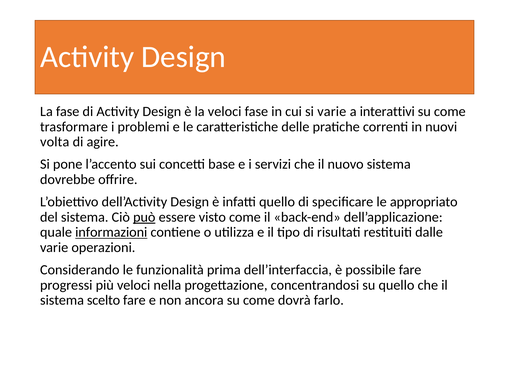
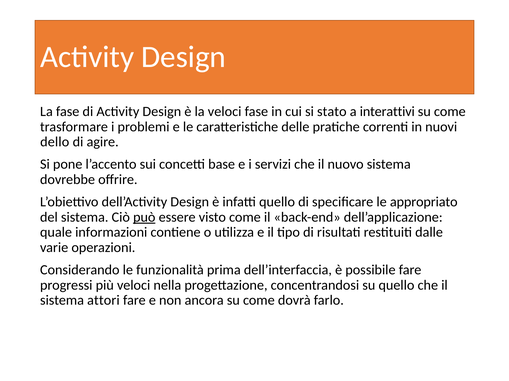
si varie: varie -> stato (332, 112)
volta: volta -> dello (55, 142)
informazioni underline: present -> none (111, 233)
scelto: scelto -> attori (103, 301)
